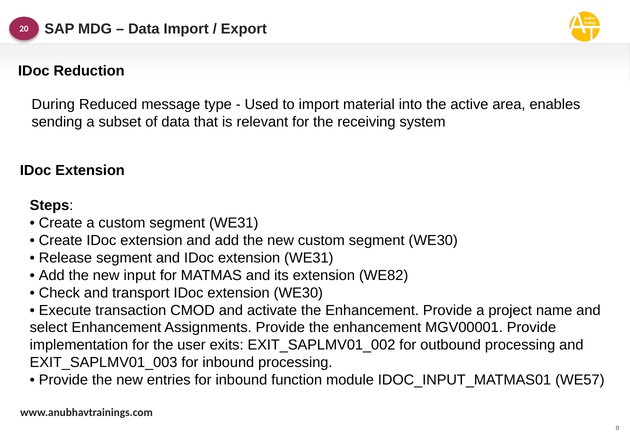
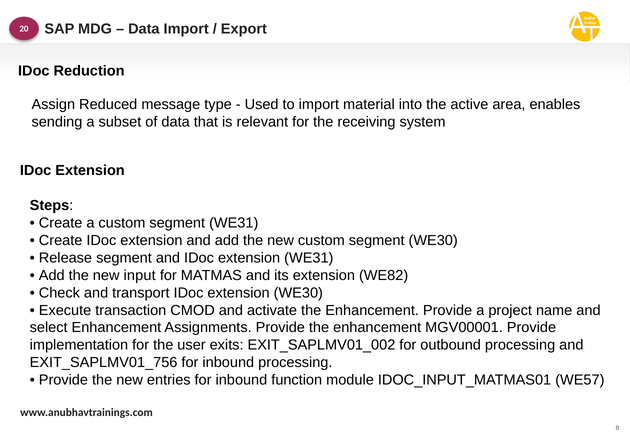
During: During -> Assign (53, 105)
EXIT_SAPLMV01_003: EXIT_SAPLMV01_003 -> EXIT_SAPLMV01_756 (104, 363)
